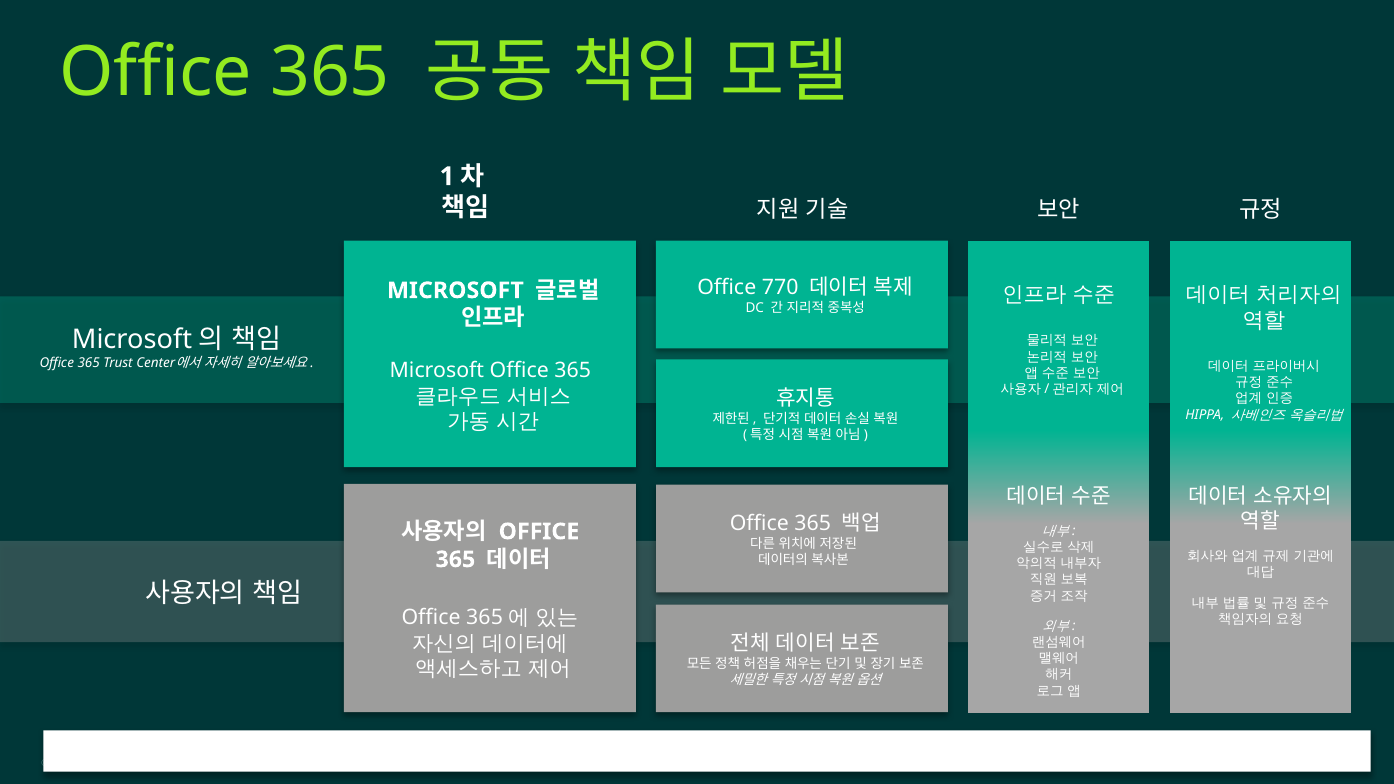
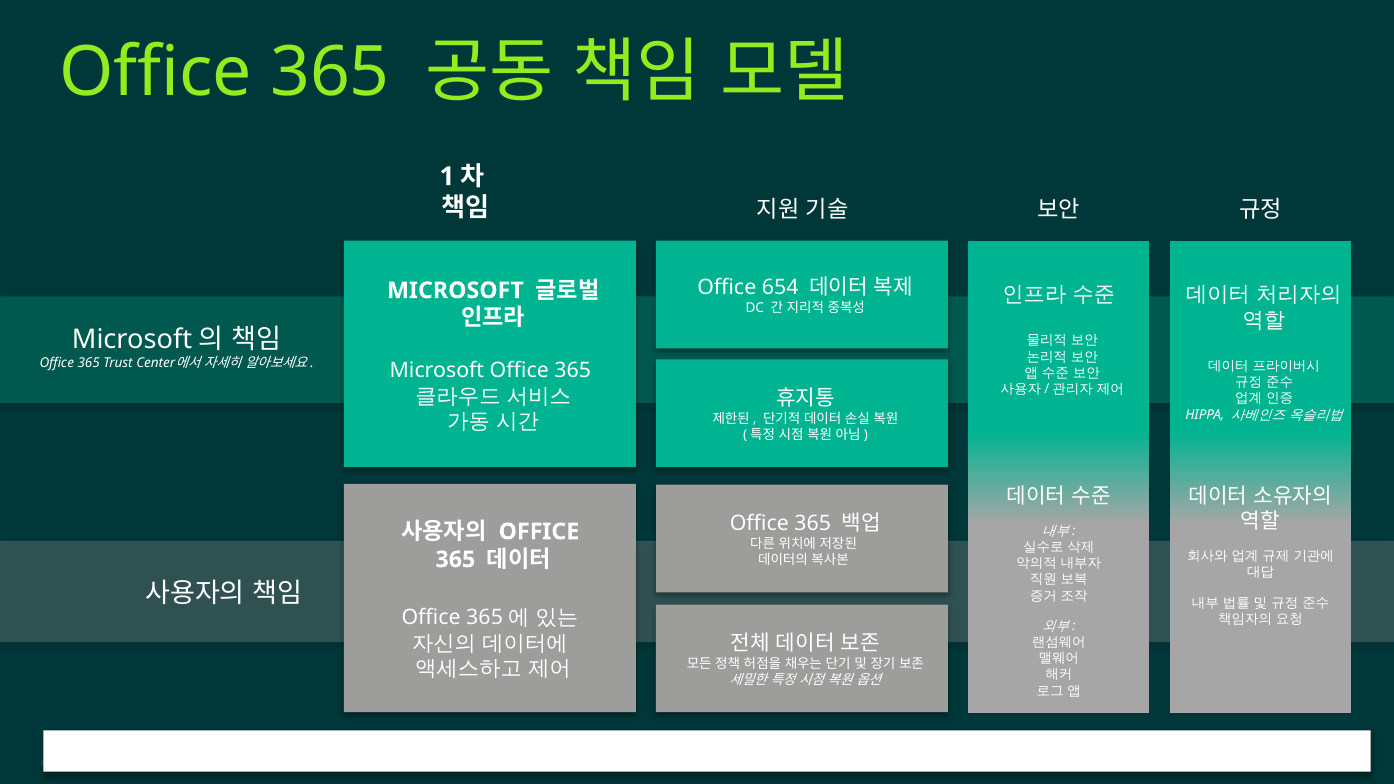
770: 770 -> 654 (780, 288)
